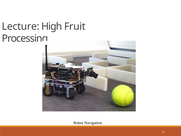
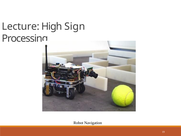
Fruit: Fruit -> Sign (75, 26)
